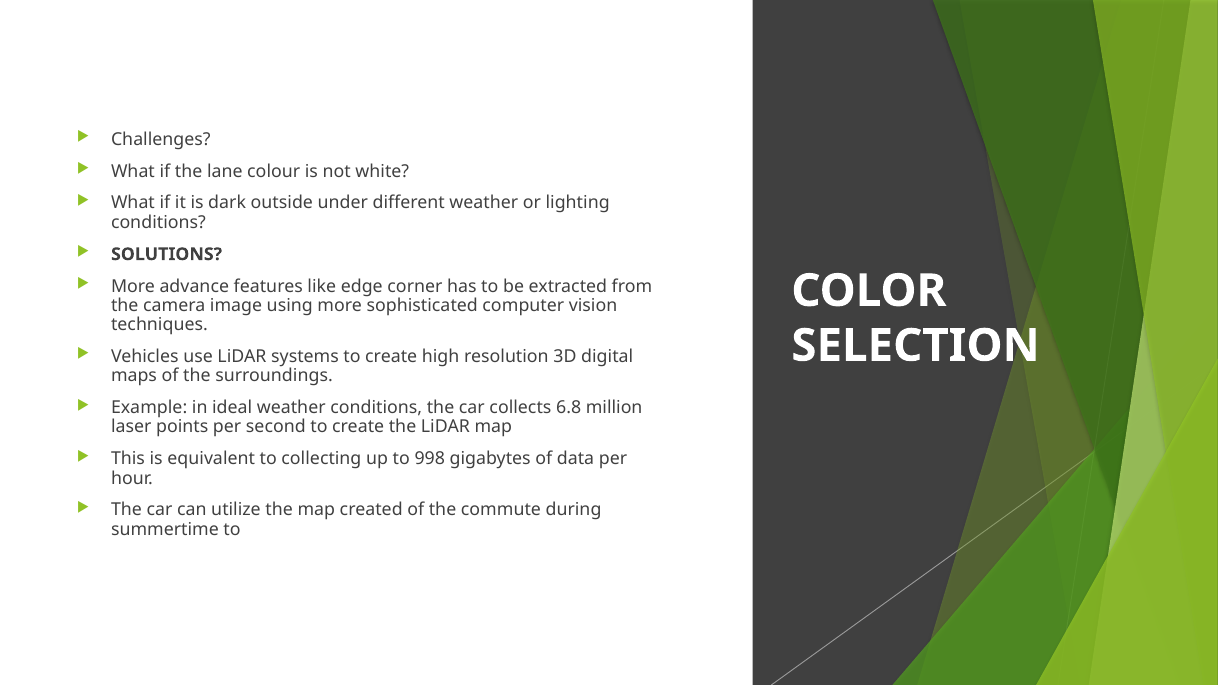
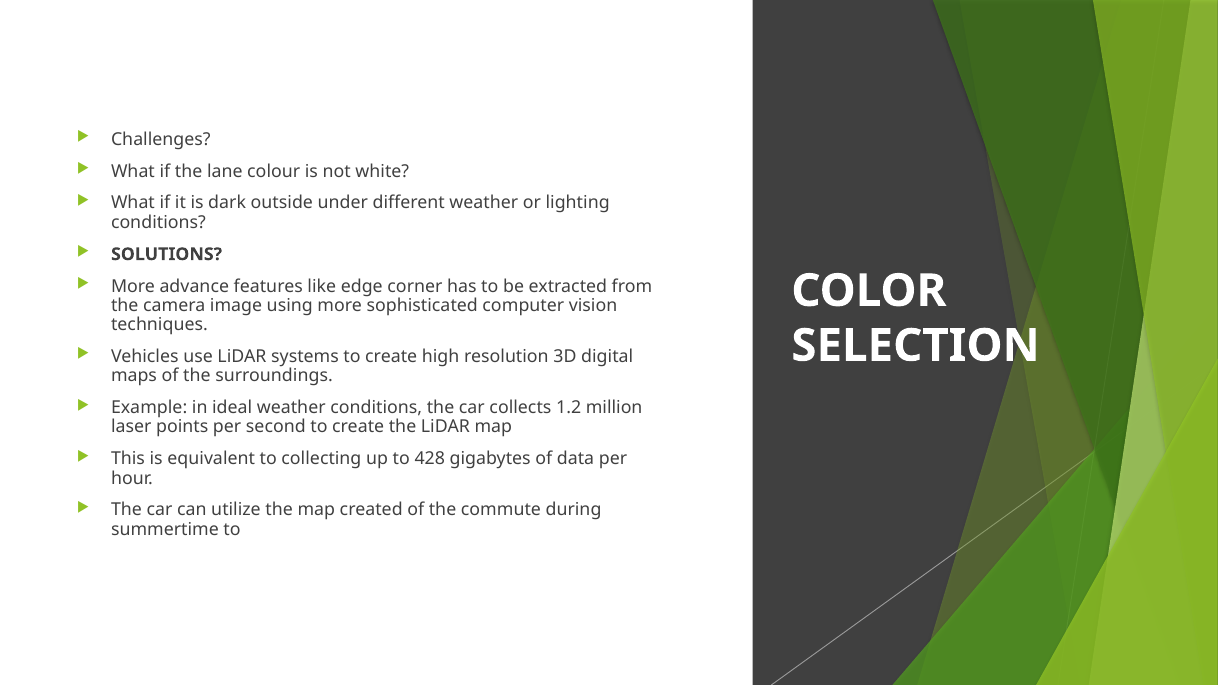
6.8: 6.8 -> 1.2 (569, 408)
998: 998 -> 428 (430, 459)
